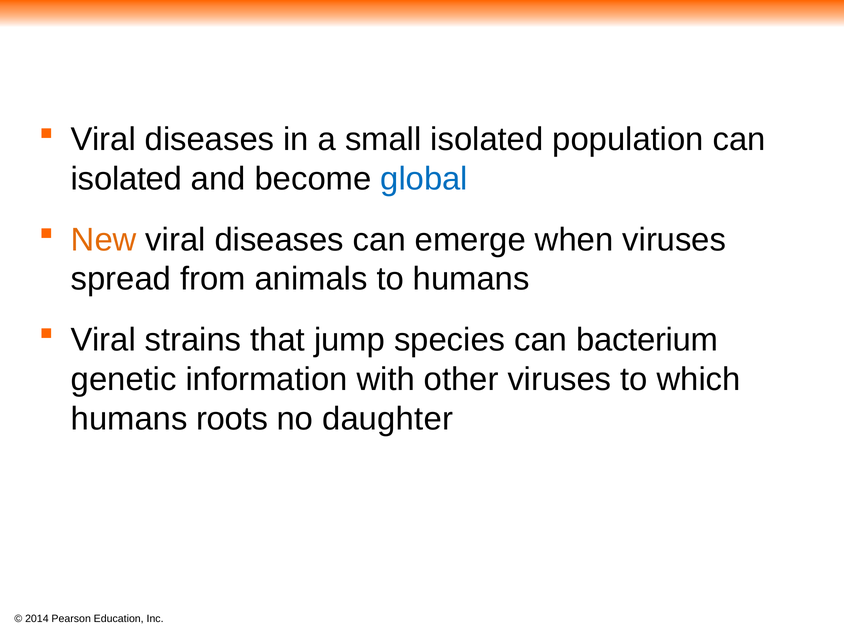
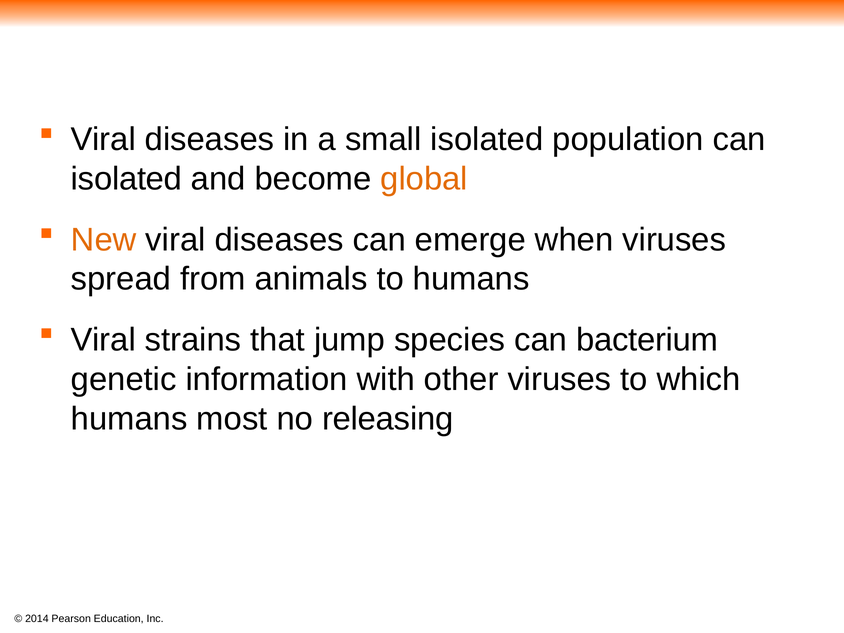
global colour: blue -> orange (424, 179)
roots: roots -> most (232, 419)
daughter: daughter -> releasing (388, 419)
